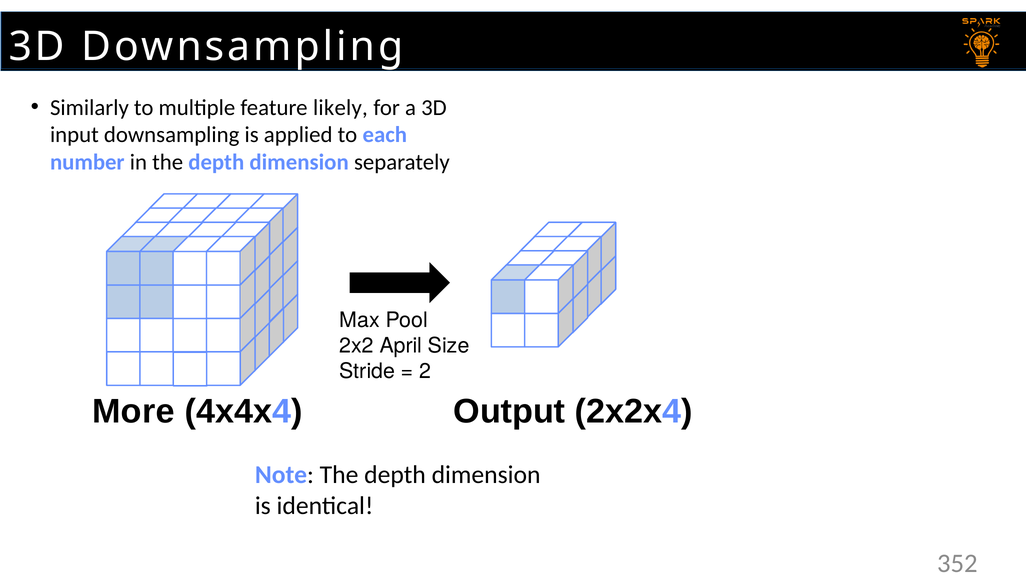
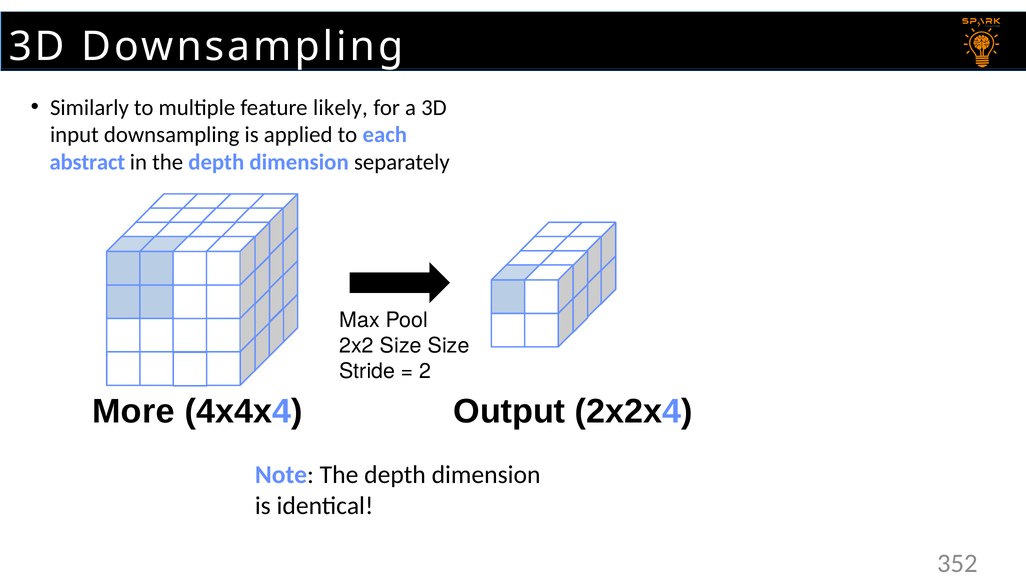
number: number -> abstract (87, 162)
2x2 April: April -> Size (401, 346)
